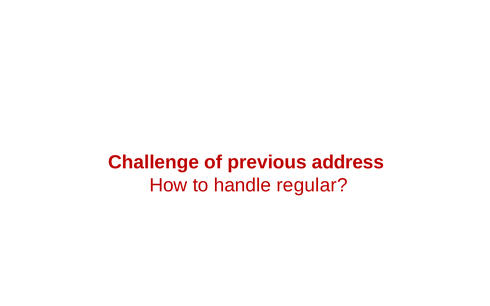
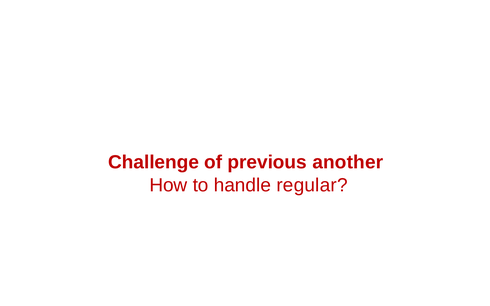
address: address -> another (348, 162)
